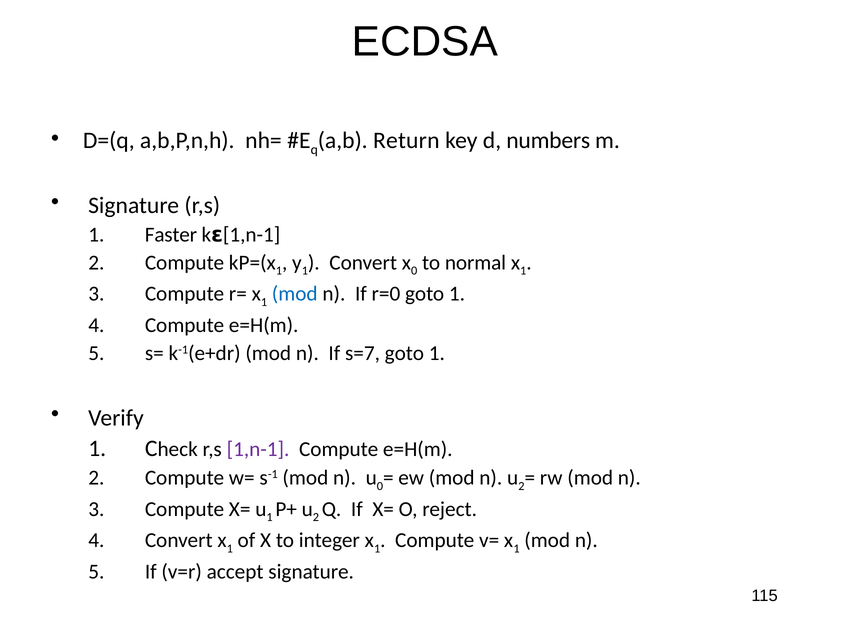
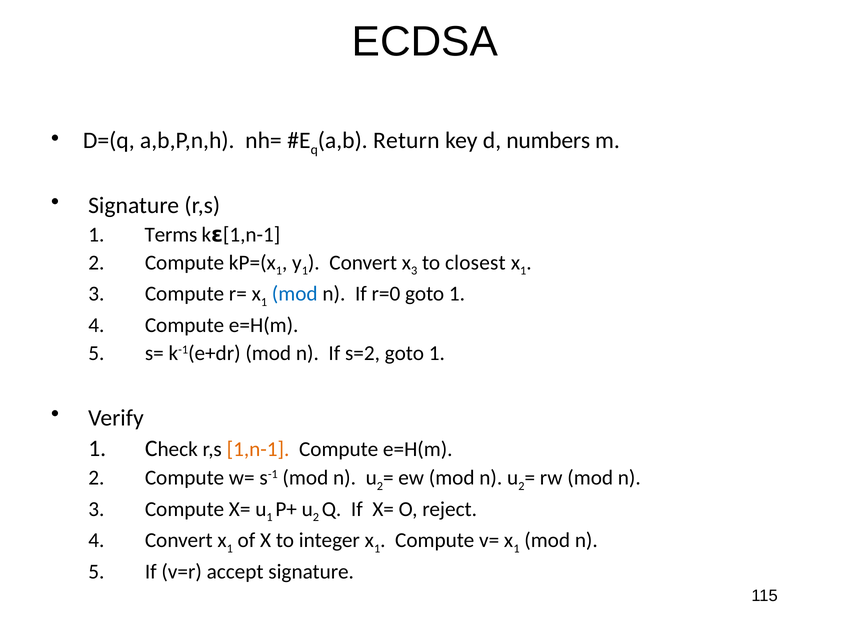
Faster: Faster -> Terms (171, 235)
x 0: 0 -> 3 (414, 271)
normal: normal -> closest (475, 263)
s=7: s=7 -> s=2 (363, 353)
1,n-1 colour: purple -> orange (258, 450)
0: 0 -> 2 (380, 486)
